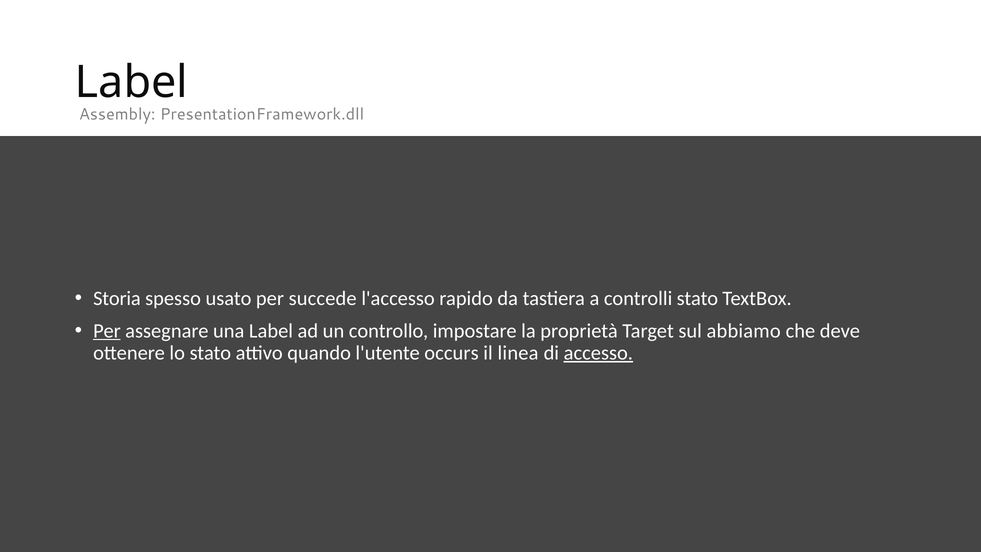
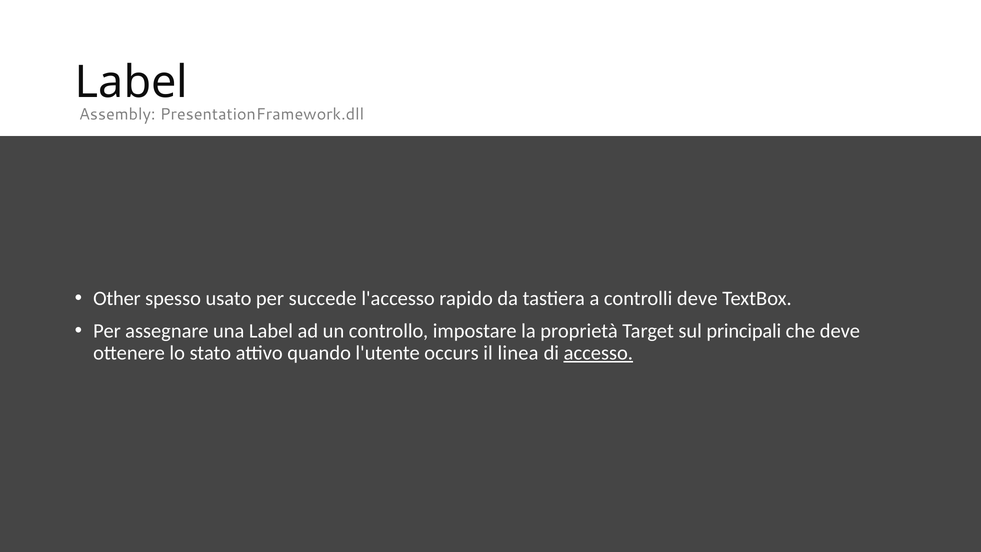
Storia: Storia -> Other (117, 298)
controlli stato: stato -> deve (697, 298)
Per underline: present -> none (107, 331)
abbiamo: abbiamo -> principali (744, 331)
